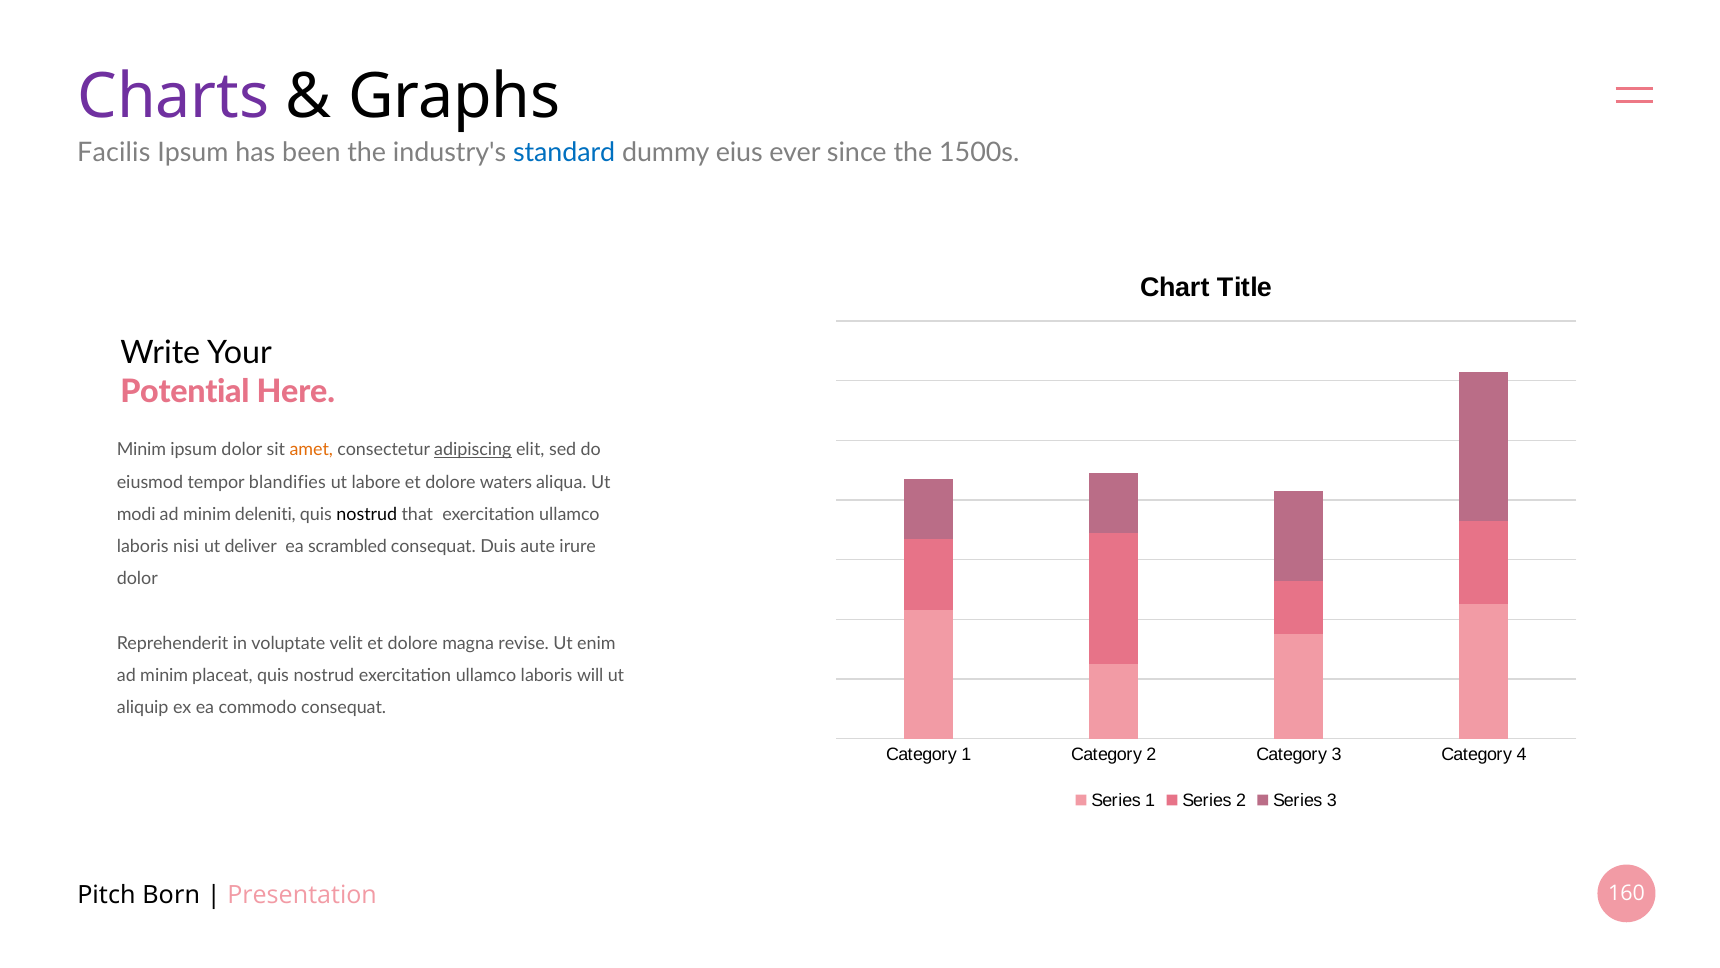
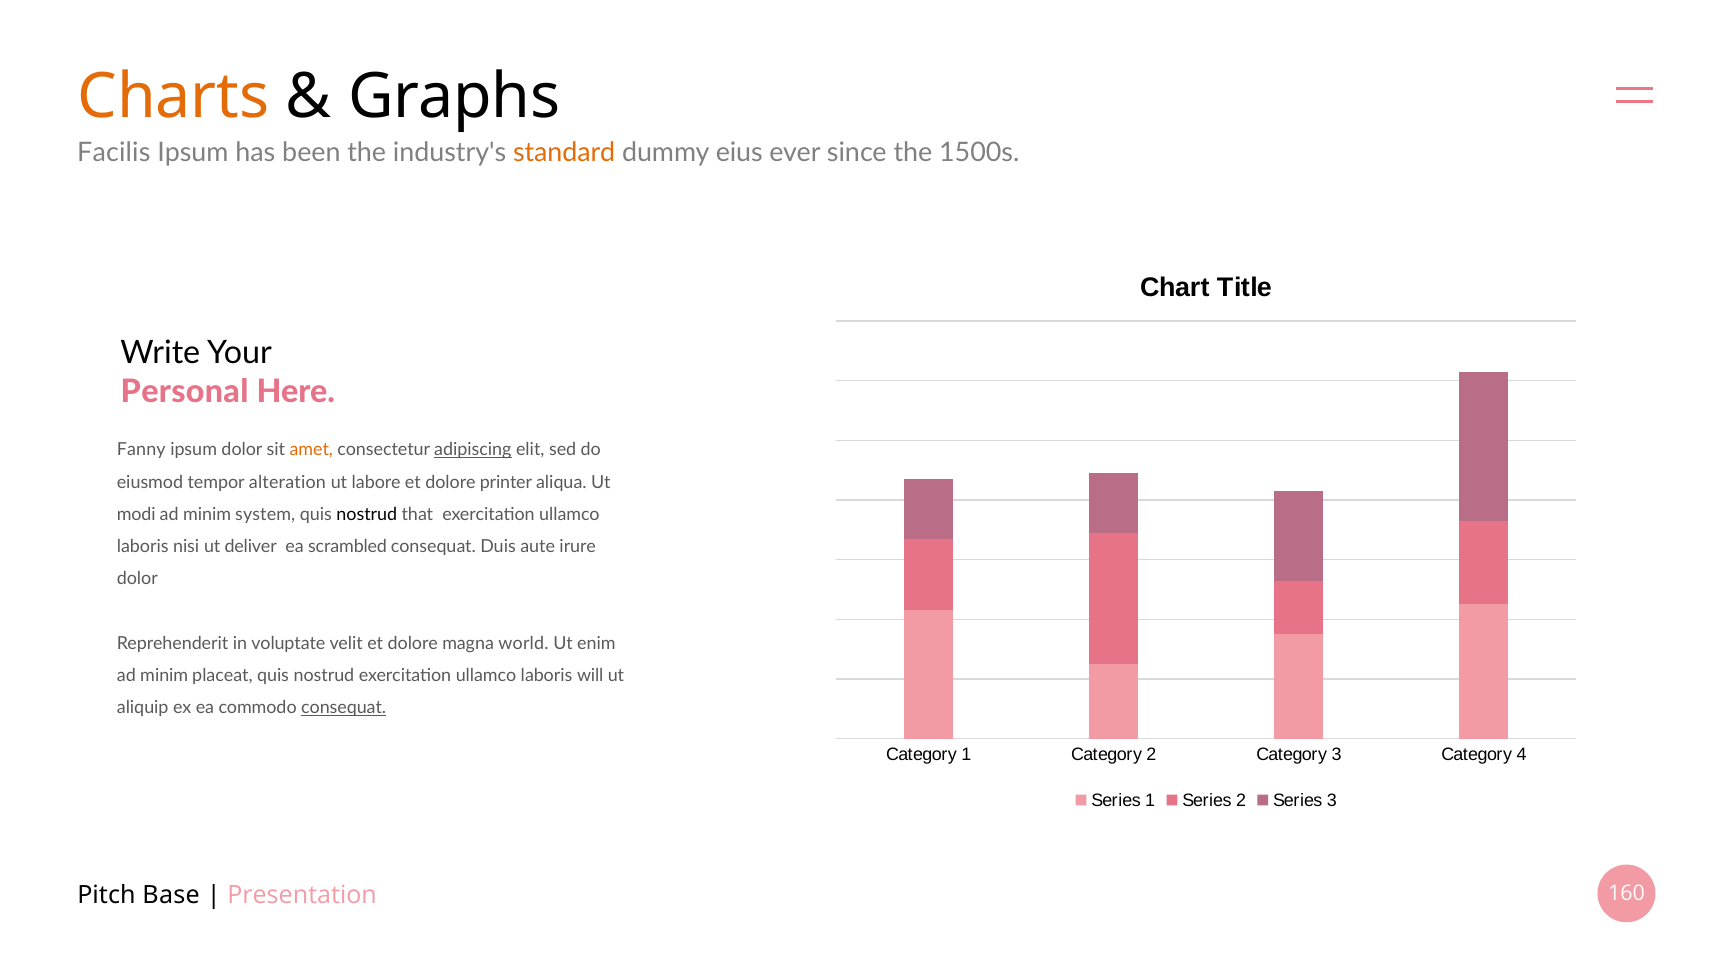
Charts colour: purple -> orange (173, 97)
standard colour: blue -> orange (564, 153)
Potential: Potential -> Personal (185, 392)
Minim: Minim -> Fanny (141, 450)
blandifies: blandifies -> alteration (287, 482)
waters: waters -> printer (506, 482)
deleniti: deleniti -> system (265, 514)
revise: revise -> world (523, 643)
consequat underline: none -> present (344, 708)
Born: Born -> Base (171, 895)
